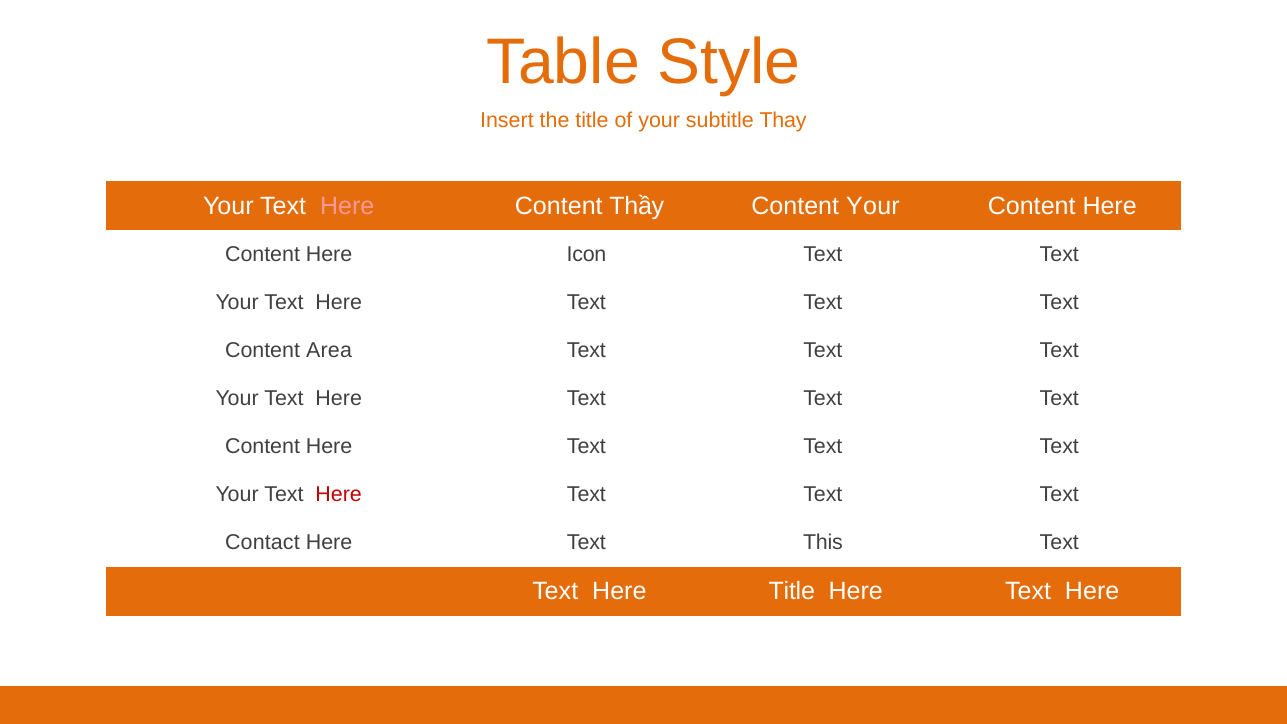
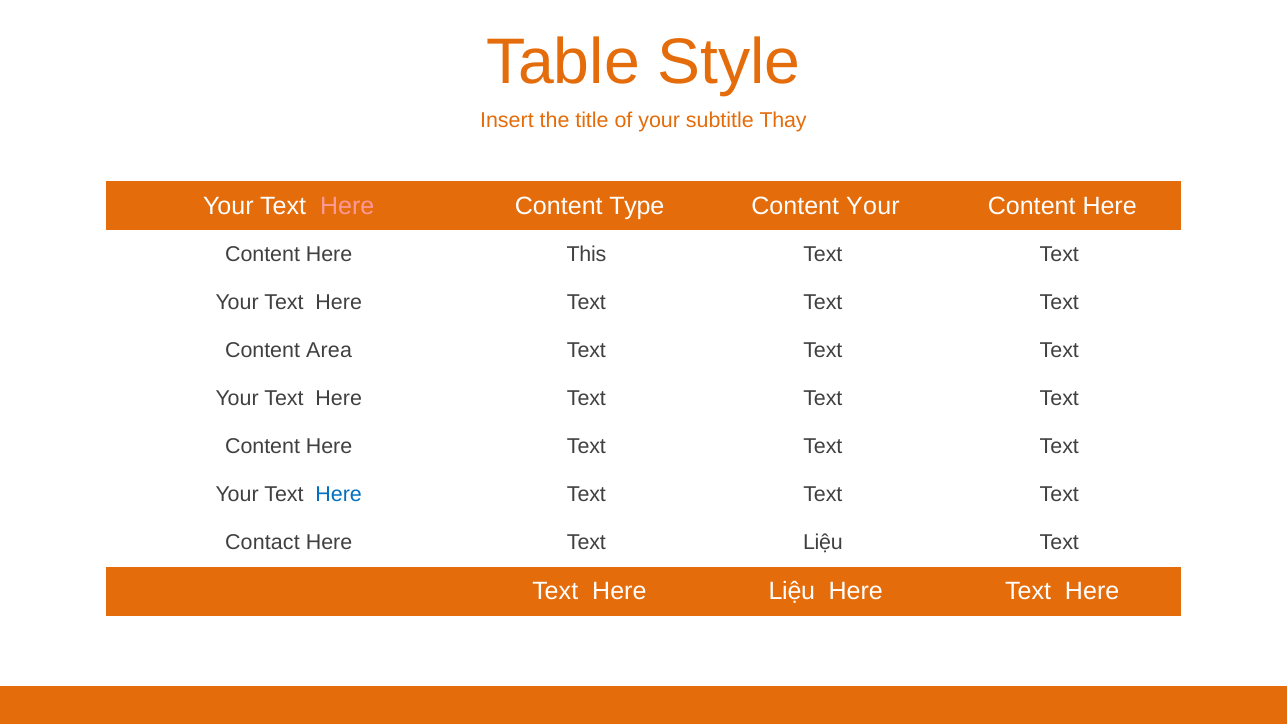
Thầy: Thầy -> Type (637, 206)
Icon: Icon -> This (586, 254)
Here colour: red -> blue (339, 495)
Text This: This -> Liệu (823, 543)
Here Title: Title -> Liệu (792, 591)
